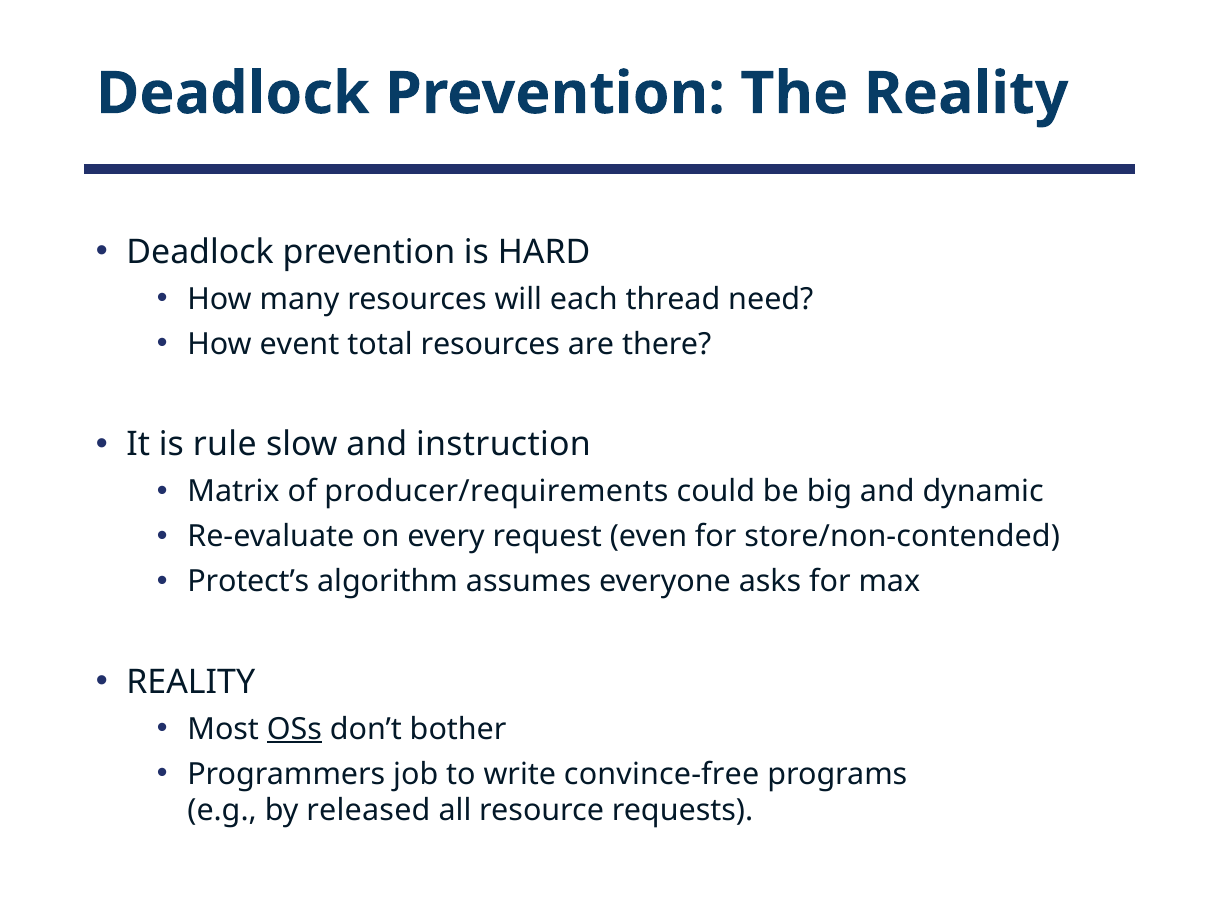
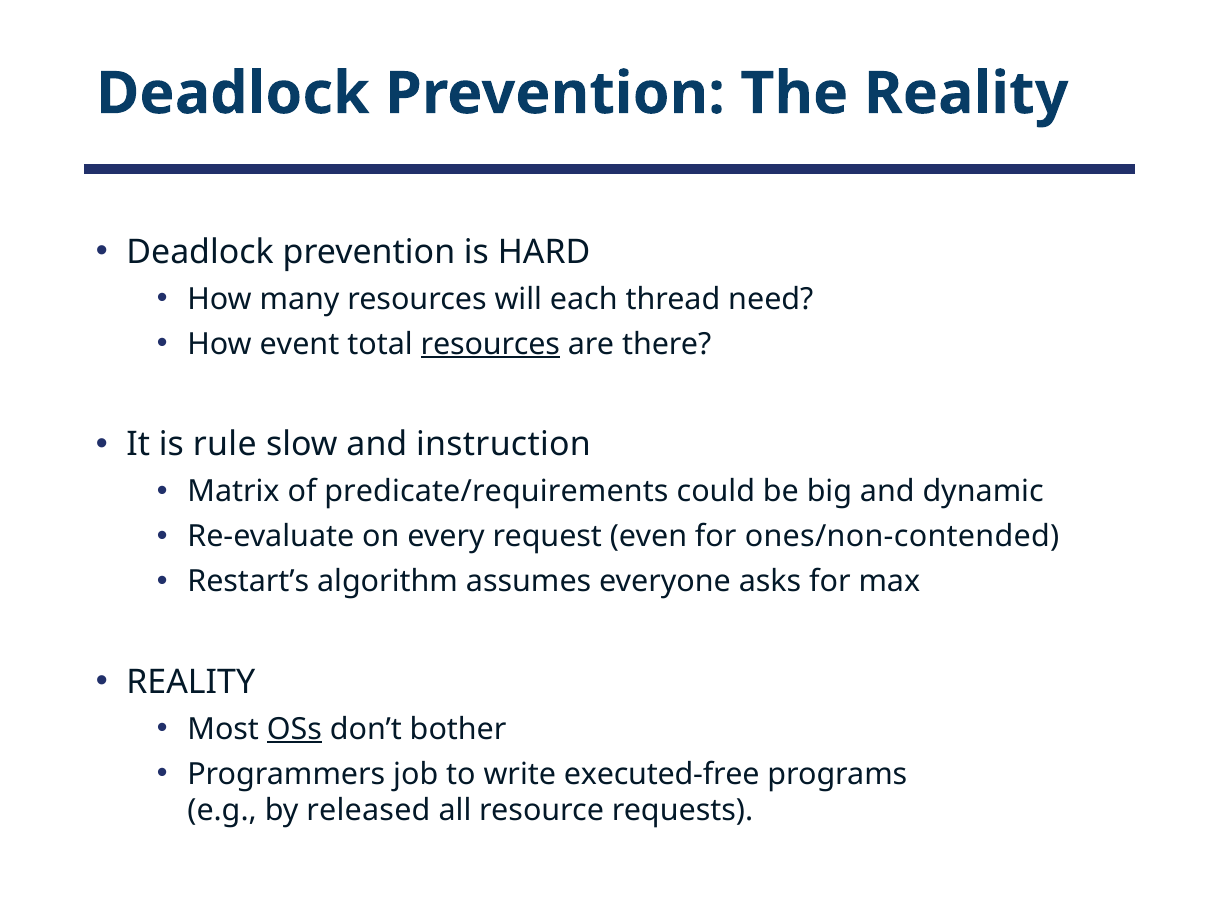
resources underline: none -> present (490, 344)
producer/requirements: producer/requirements -> predicate/requirements (496, 492)
store/non-contended: store/non-contended -> ones/non-contended (902, 537)
Protect’s: Protect’s -> Restart’s (248, 582)
convince-free: convince-free -> executed-free (662, 774)
